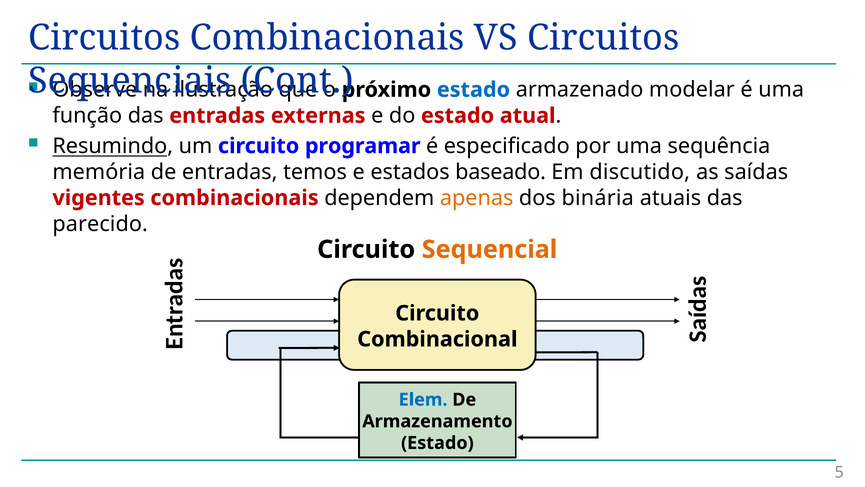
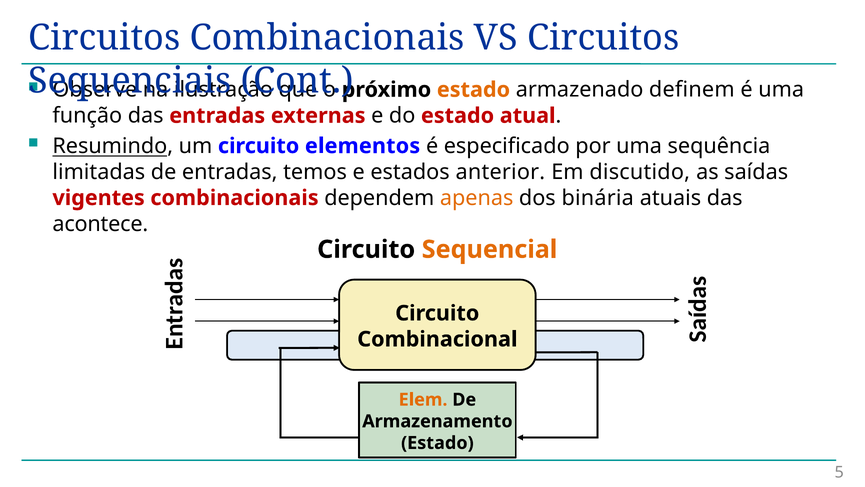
estado colour: blue -> orange (473, 90)
modelar: modelar -> definem (692, 90)
programar: programar -> elementos (363, 146)
memória: memória -> limitadas (99, 172)
baseado: baseado -> anterior (500, 172)
parecido: parecido -> acontece (100, 224)
Elem colour: blue -> orange (423, 399)
